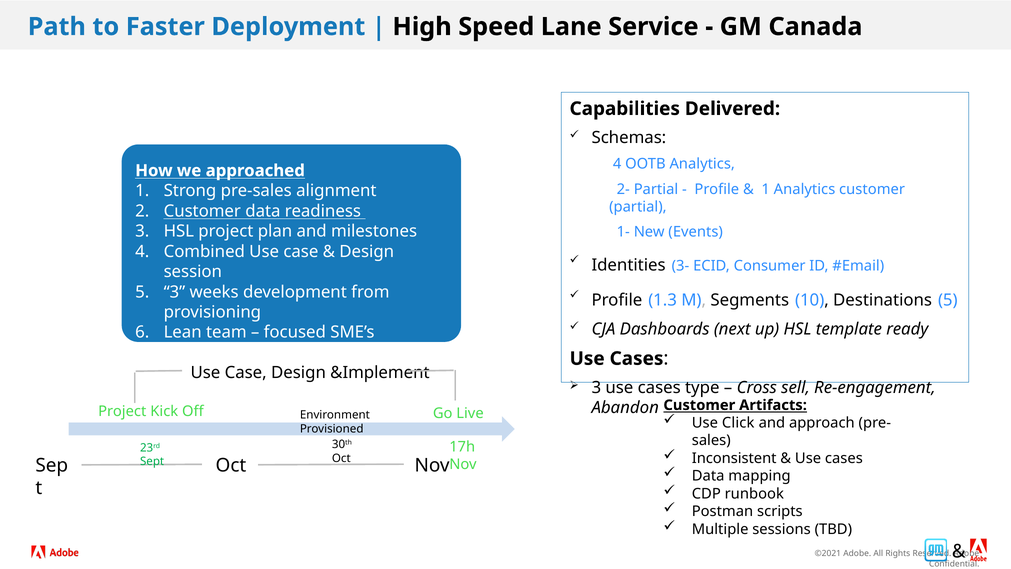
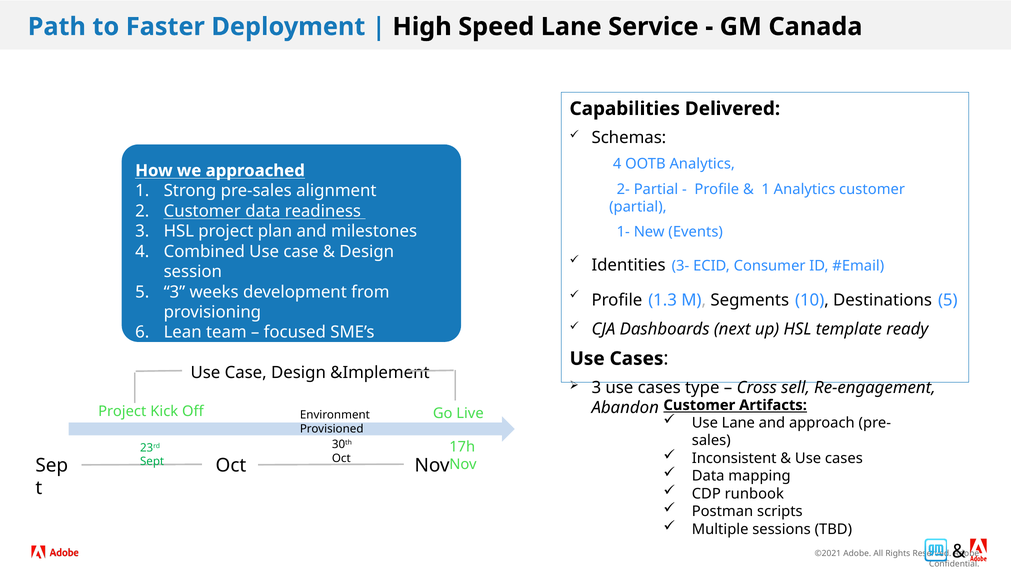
Use Click: Click -> Lane (738, 423)
